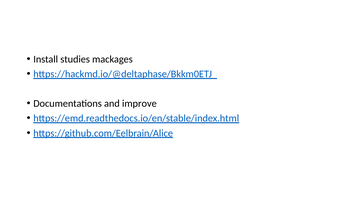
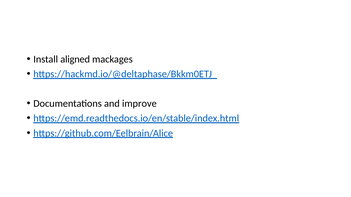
studies: studies -> aligned (75, 59)
